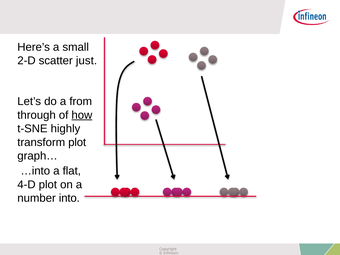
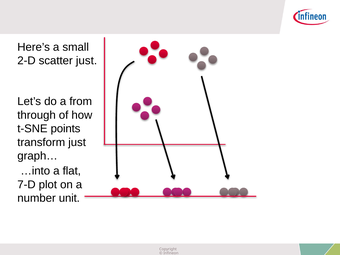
how underline: present -> none (82, 115)
highly: highly -> points (66, 129)
transform plot: plot -> just (77, 142)
4-D: 4-D -> 7-D (26, 185)
into: into -> unit (69, 198)
